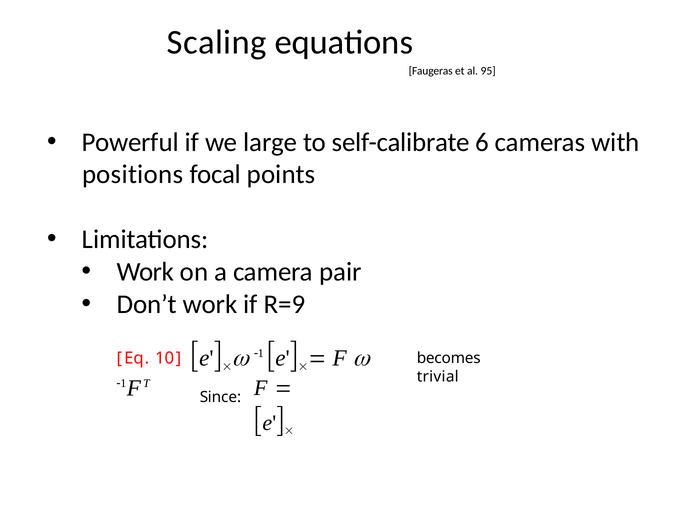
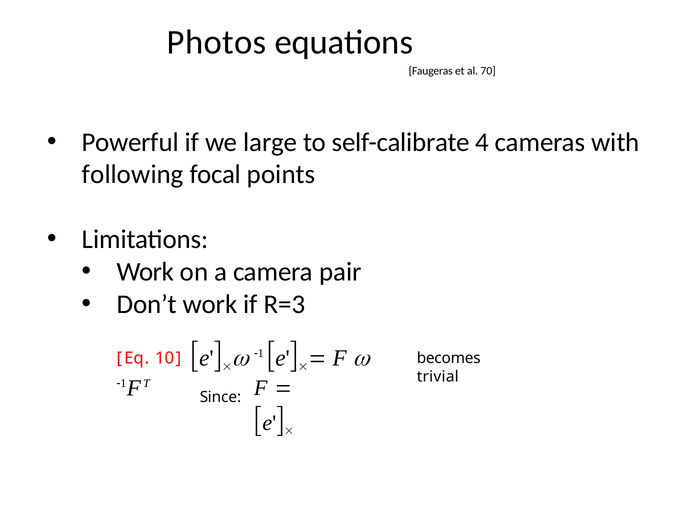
Scaling: Scaling -> Photos (217, 42)
95: 95 -> 70 (488, 71)
6: 6 -> 4 (482, 142)
positions: positions -> following (133, 174)
R=9: R=9 -> R=3 (285, 304)
